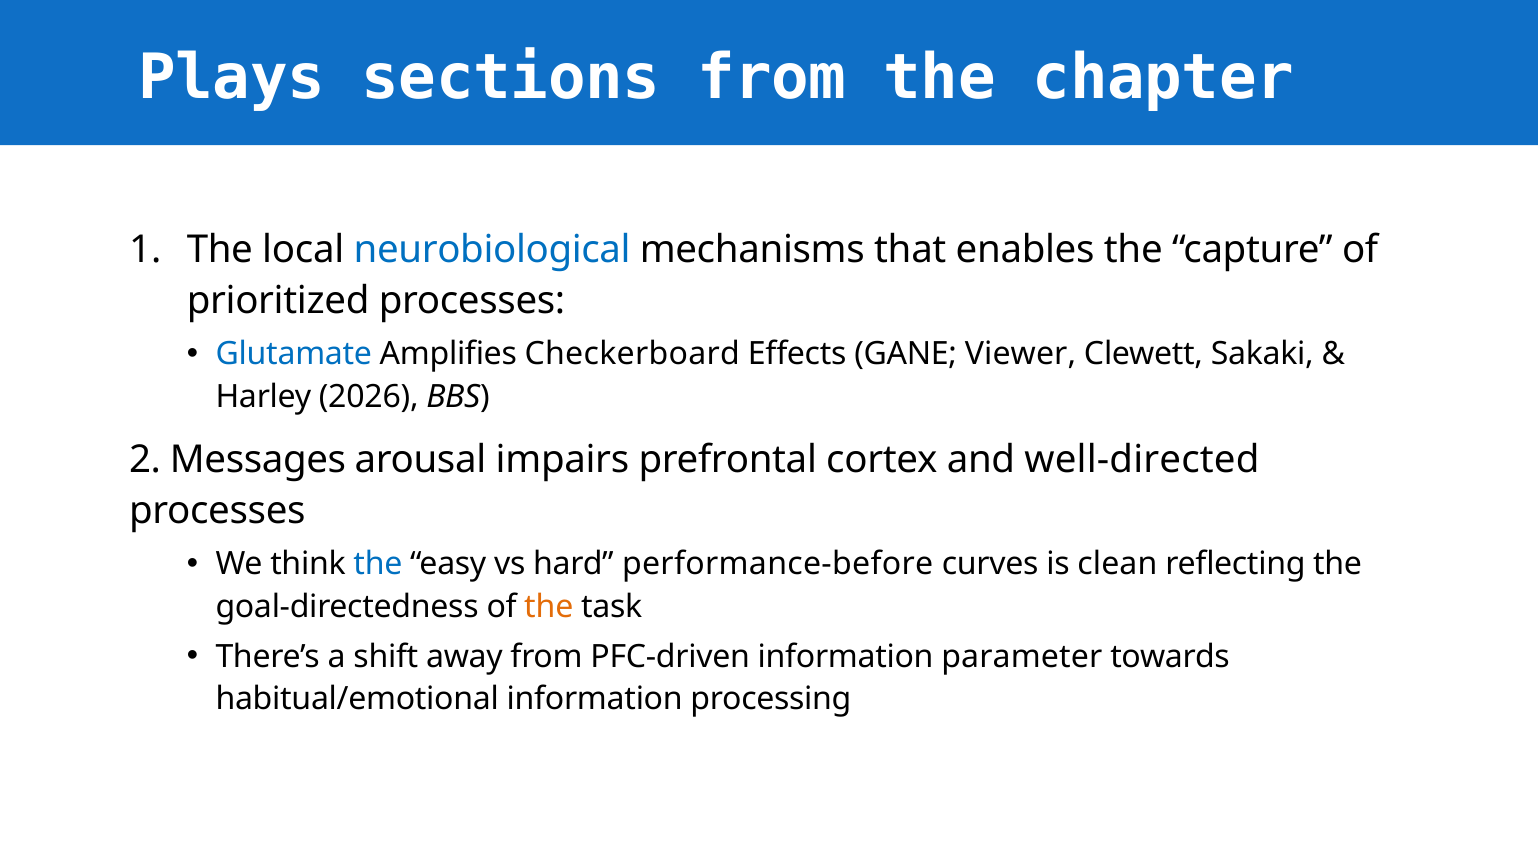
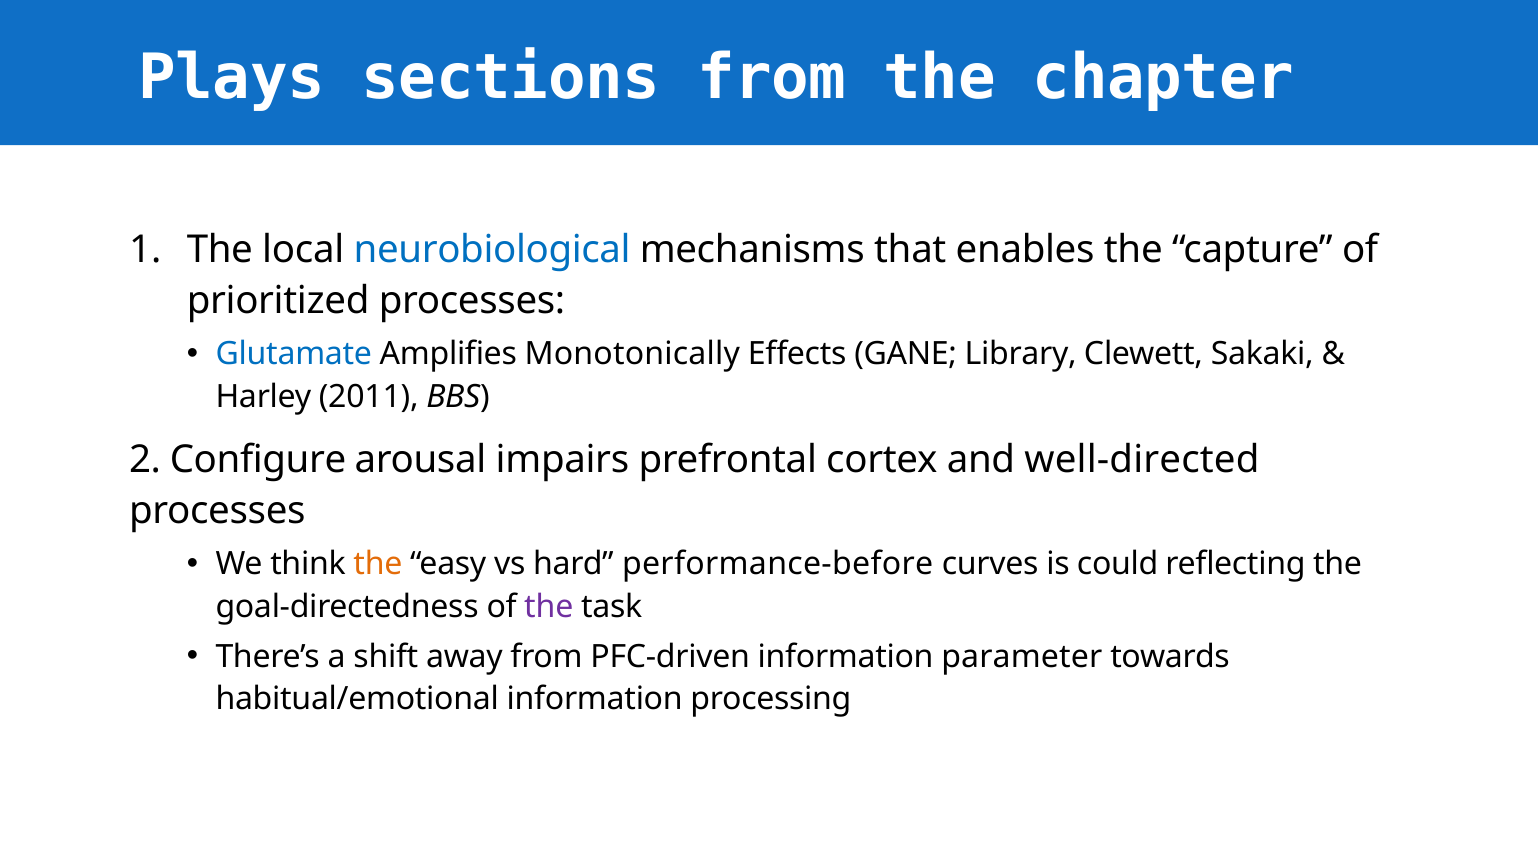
Checkerboard: Checkerboard -> Monotonically (632, 354)
Viewer: Viewer -> Library (1021, 354)
2026: 2026 -> 2011 (369, 397)
Messages: Messages -> Configure (258, 460)
the colour: blue -> orange (378, 564)
clean: clean -> could (1118, 564)
the colour: orange -> purple (549, 607)
